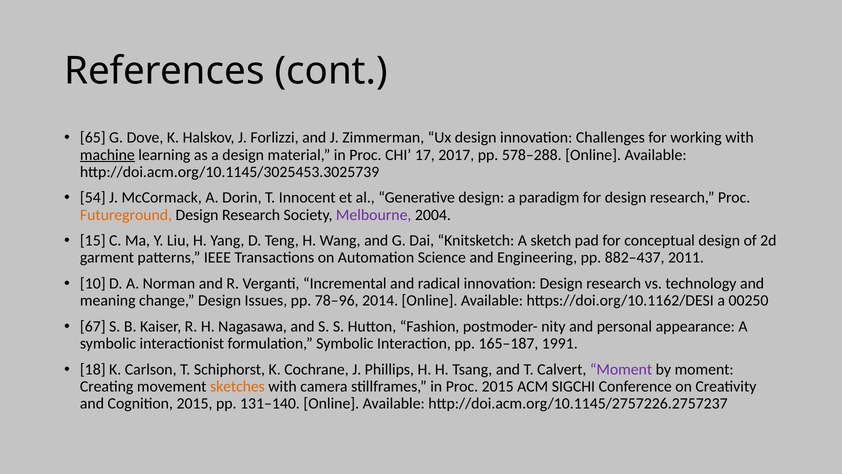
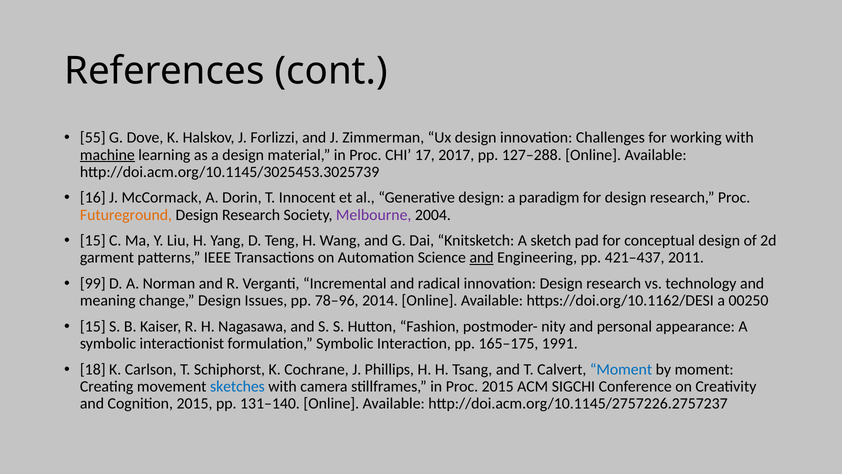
65: 65 -> 55 (93, 138)
578–288: 578–288 -> 127–288 (532, 155)
54: 54 -> 16 (93, 198)
and underline: none -> present (482, 258)
882–437: 882–437 -> 421–437 (635, 258)
10: 10 -> 99 (93, 283)
67: 67 -> 15 (93, 326)
165–187: 165–187 -> 165–175 (508, 343)
Moment colour: purple -> blue (621, 369)
sketches colour: orange -> blue (237, 386)
